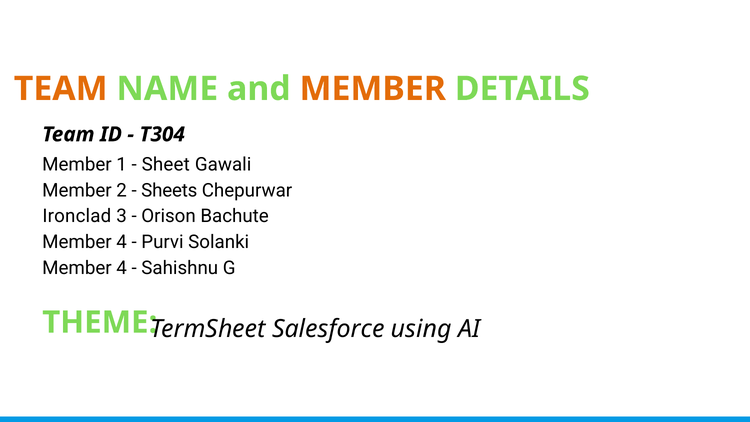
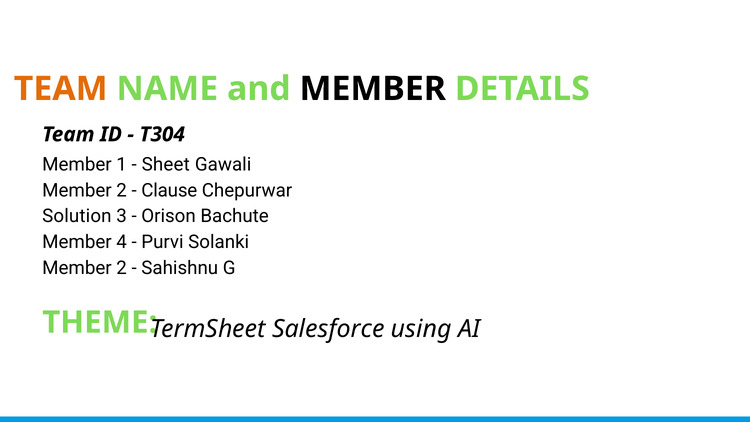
MEMBER colour: orange -> black (373, 89)
Sheets: Sheets -> Clause (169, 190)
Ironclad: Ironclad -> Solution (77, 216)
4: 4 -> 2 (122, 268)
